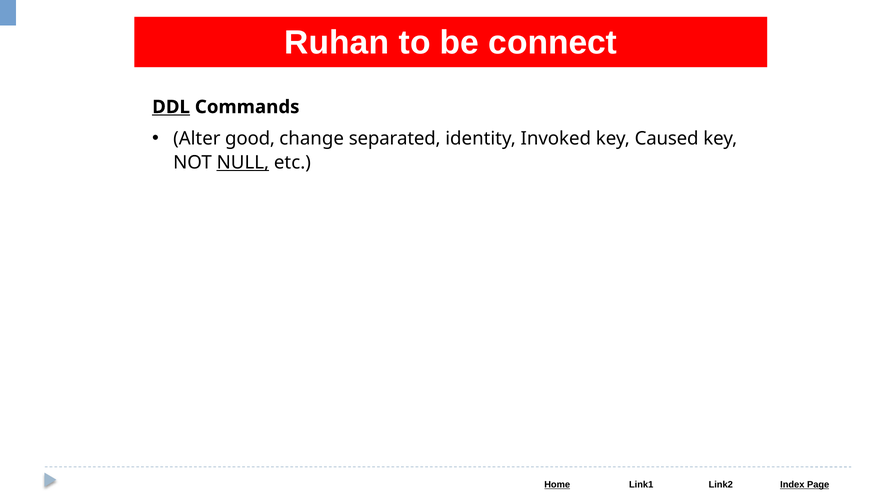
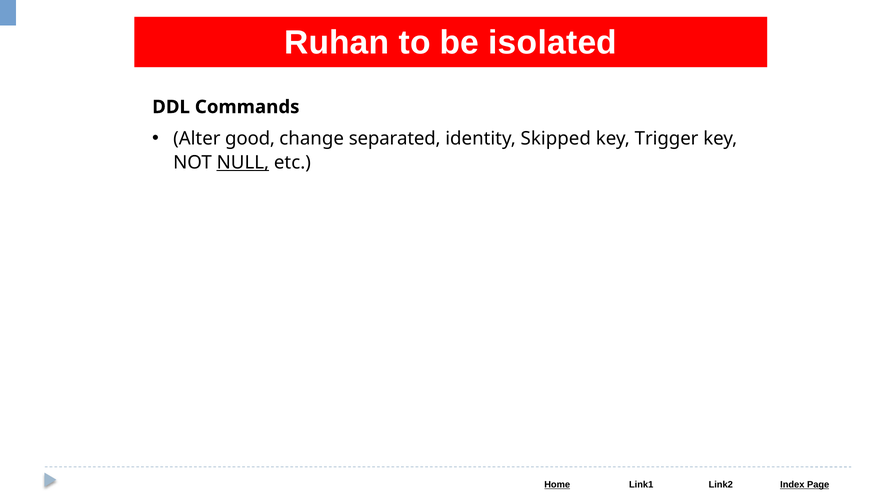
connect: connect -> isolated (553, 43)
DDL underline: present -> none (171, 107)
Invoked: Invoked -> Skipped (556, 138)
Caused: Caused -> Trigger (667, 138)
